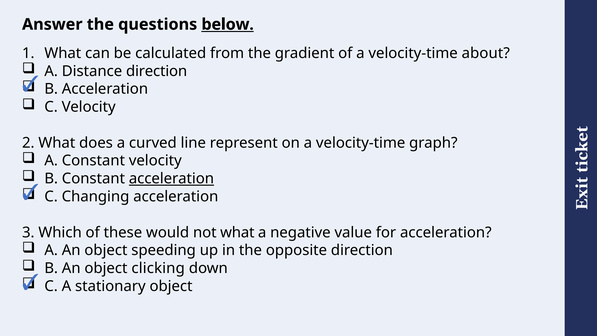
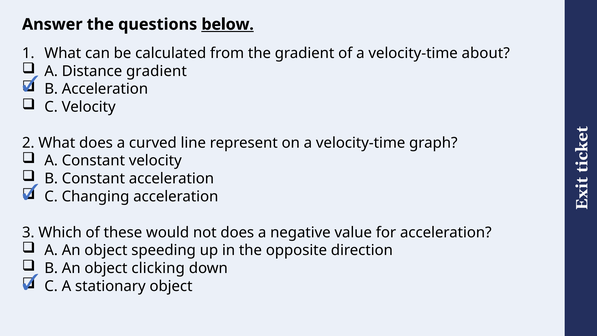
Distance direction: direction -> gradient (156, 71)
acceleration underline: present -> none (171, 179)
not what: what -> does (237, 232)
